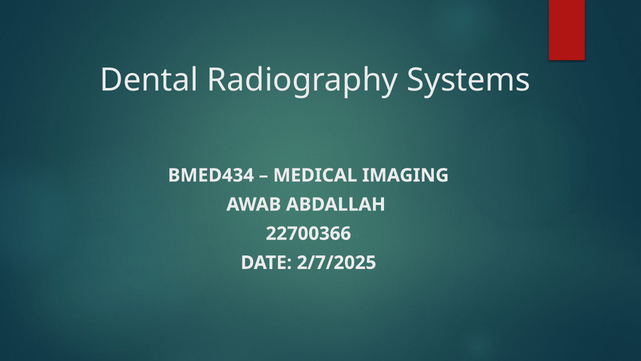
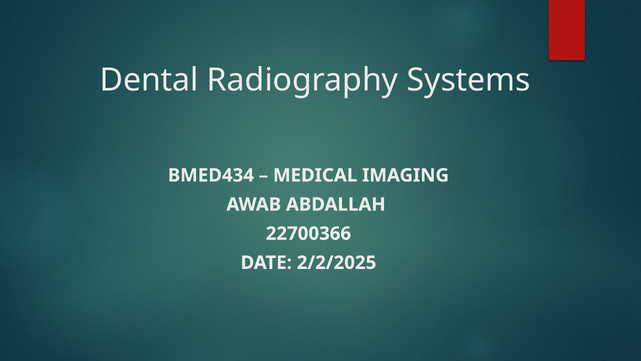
2/7/2025: 2/7/2025 -> 2/2/2025 (337, 262)
